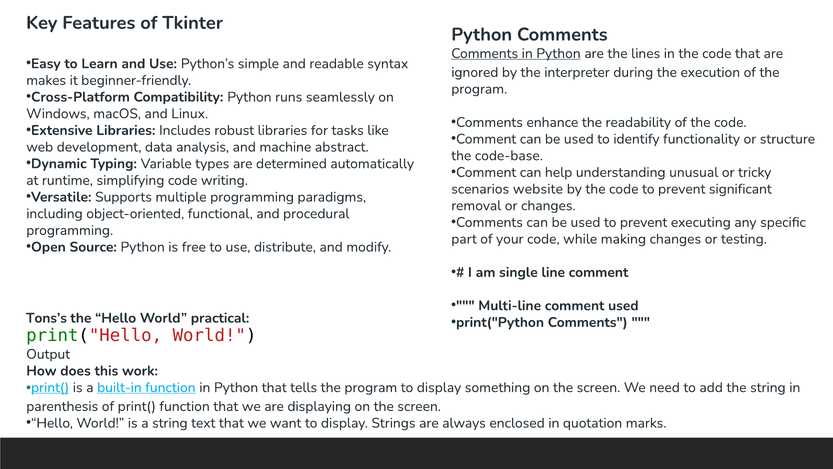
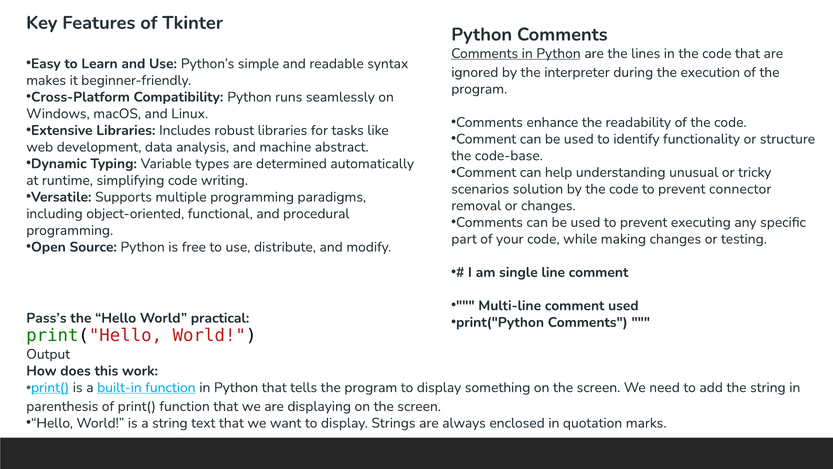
website: website -> solution (538, 189)
significant: significant -> connector (740, 189)
Tons’s: Tons’s -> Pass’s (46, 318)
